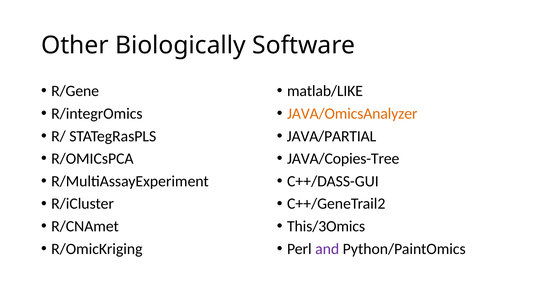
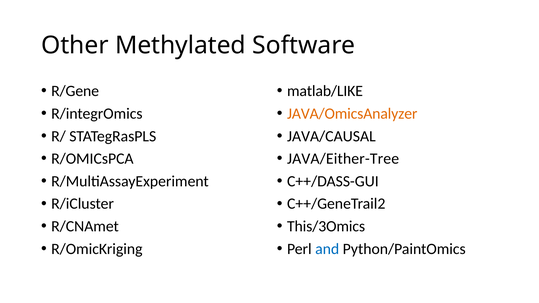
Biologically: Biologically -> Methylated (180, 45)
JAVA/PARTIAL: JAVA/PARTIAL -> JAVA/CAUSAL (331, 136)
JAVA/Copies-Tree: JAVA/Copies-Tree -> JAVA/Either-Tree (343, 159)
and colour: purple -> blue (327, 249)
